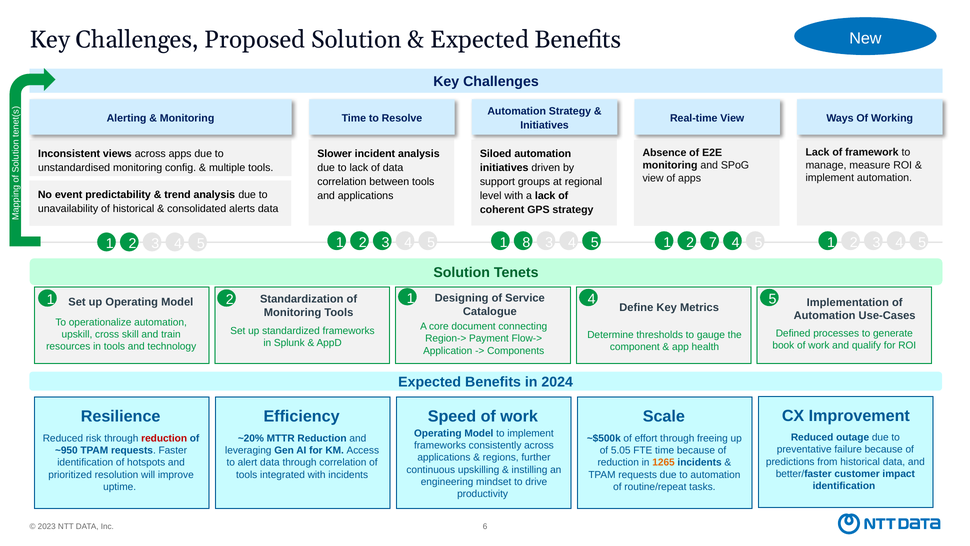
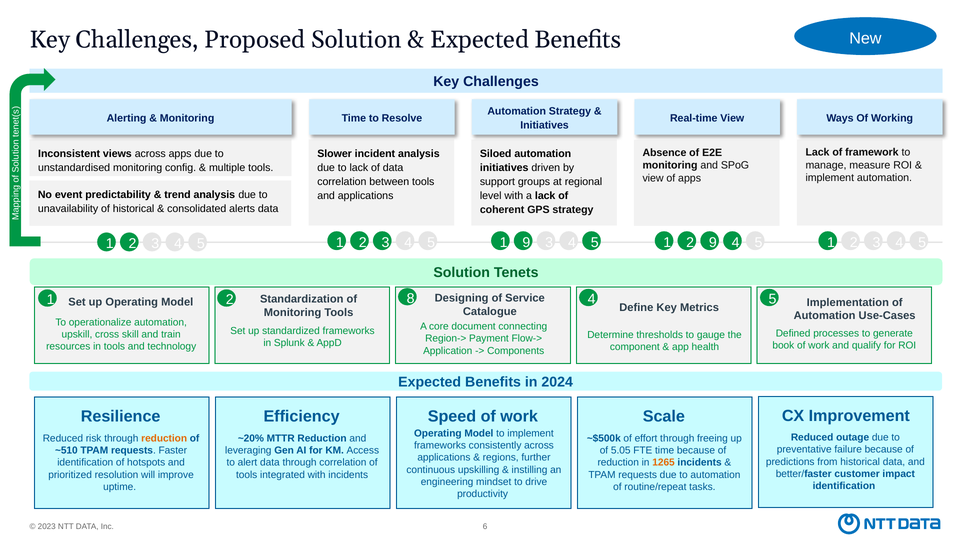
1 8: 8 -> 9 (526, 242)
2 7: 7 -> 9 (713, 242)
2 1: 1 -> 8 (411, 298)
reduction colour: red -> orange (164, 438)
~950: ~950 -> ~510 (66, 450)
